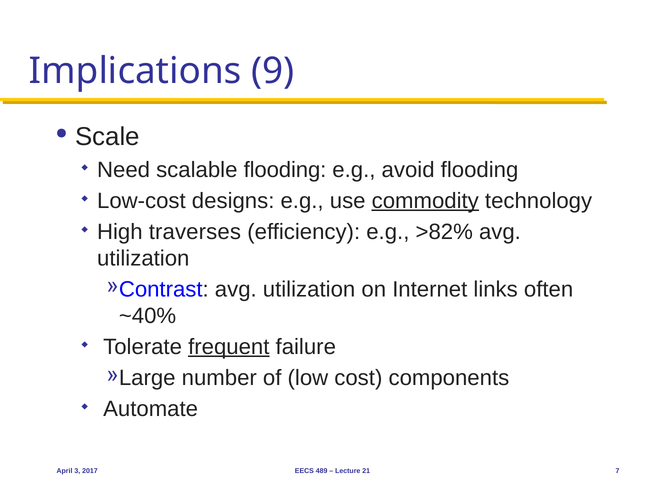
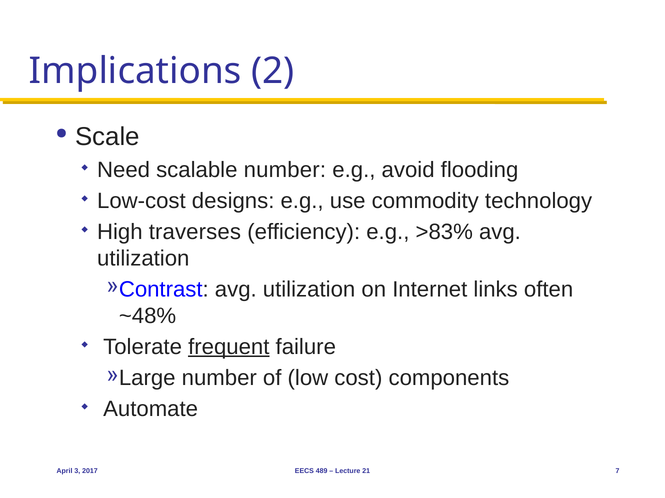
9: 9 -> 2 (273, 71)
scalable flooding: flooding -> number (285, 170)
commodity underline: present -> none (425, 201)
>82%: >82% -> >83% (444, 232)
~40%: ~40% -> ~48% (148, 316)
